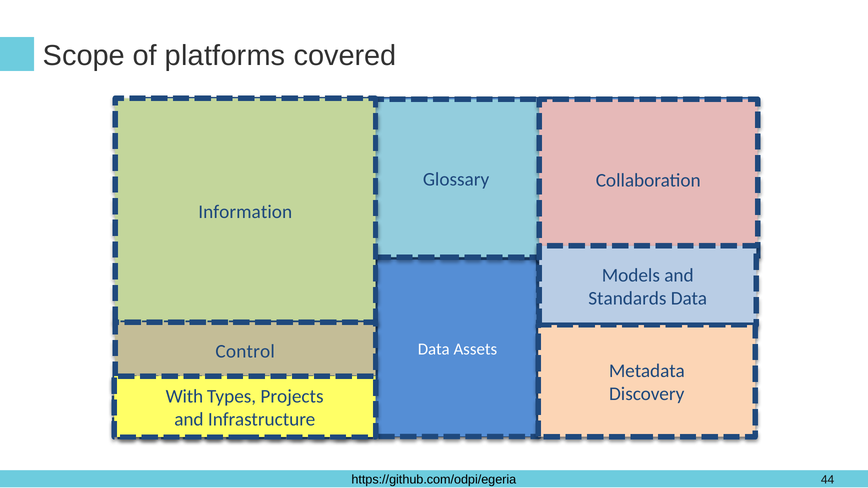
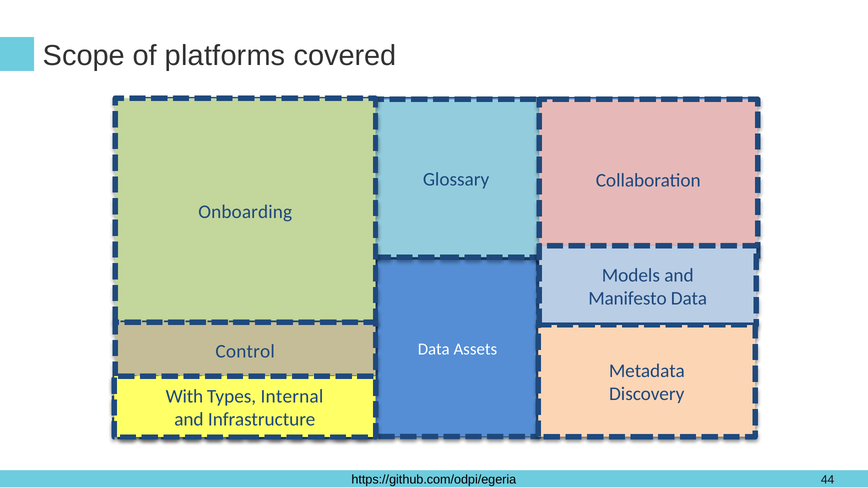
Information: Information -> Onboarding (245, 212)
Standards: Standards -> Manifesto (627, 298)
Projects: Projects -> Internal (292, 397)
